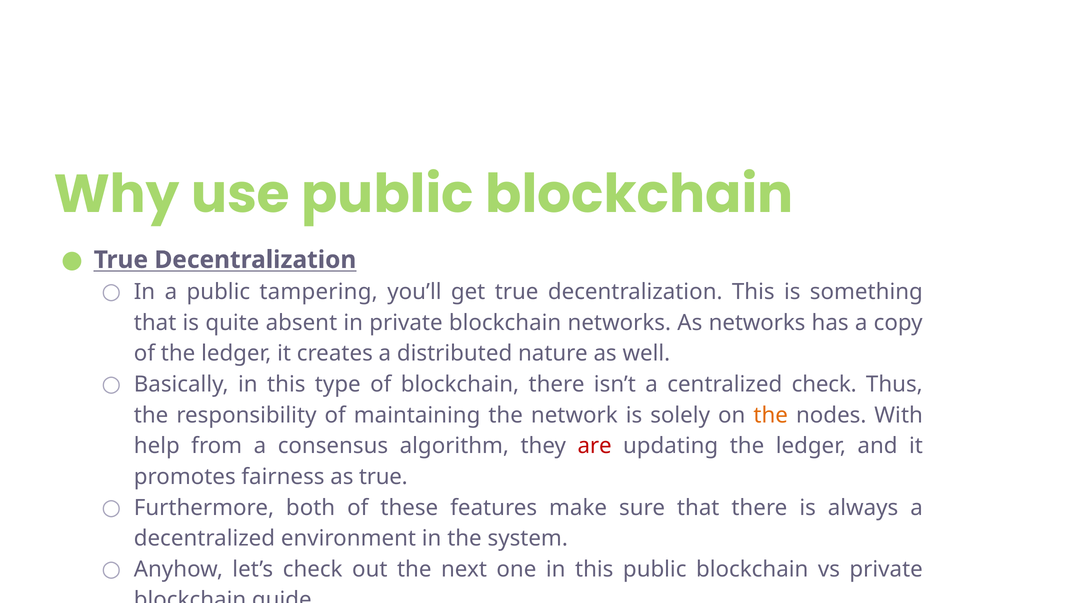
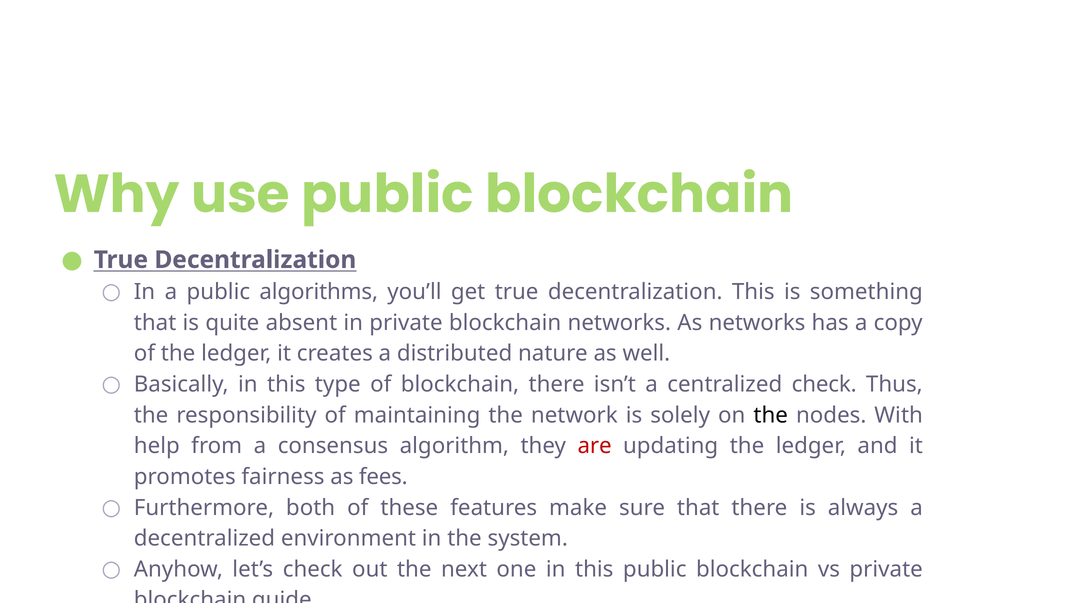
tampering: tampering -> algorithms (319, 292)
the colour: orange -> black (771, 415)
as true: true -> fees (383, 476)
